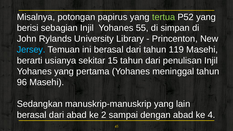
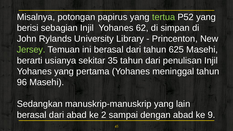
55: 55 -> 62 (142, 28)
Jersey colour: light blue -> light green (31, 50)
119: 119 -> 625 (176, 50)
15: 15 -> 35 (113, 61)
4: 4 -> 9 (212, 115)
